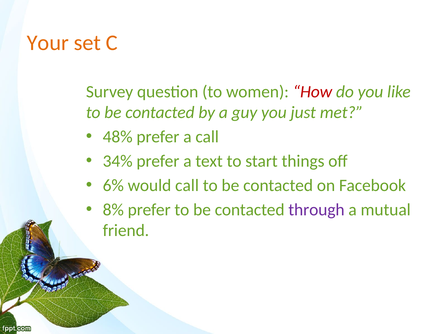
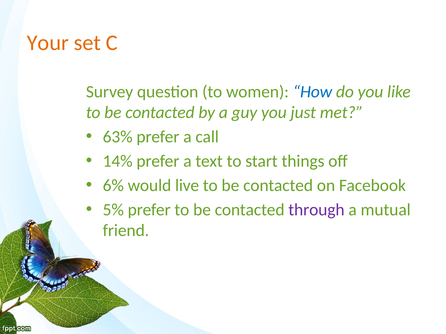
How colour: red -> blue (313, 92)
48%: 48% -> 63% (118, 137)
34%: 34% -> 14% (118, 161)
would call: call -> live (187, 186)
8%: 8% -> 5% (113, 210)
